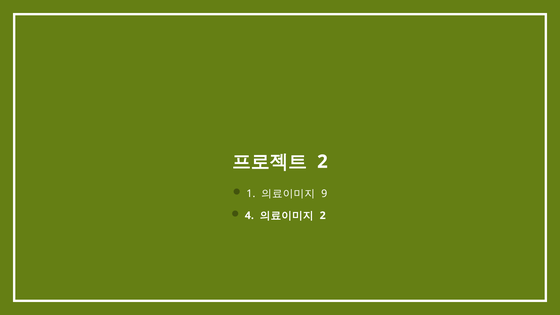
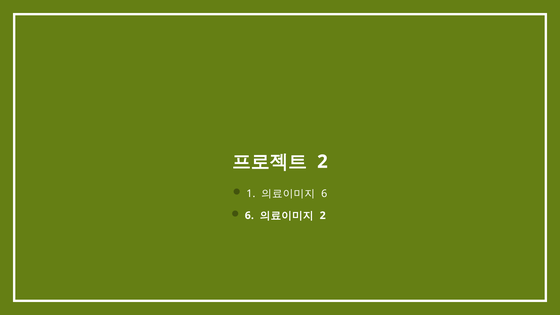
9: 9 -> 6 (324, 194)
4: 4 -> 6 (249, 215)
